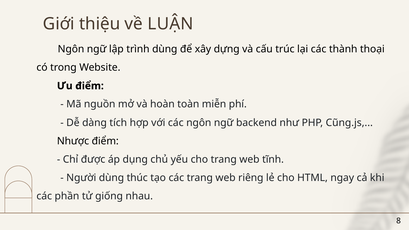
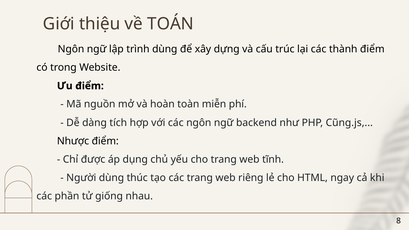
LUẬN: LUẬN -> TOÁN (171, 24)
thành thoại: thoại -> điểm (372, 49)
